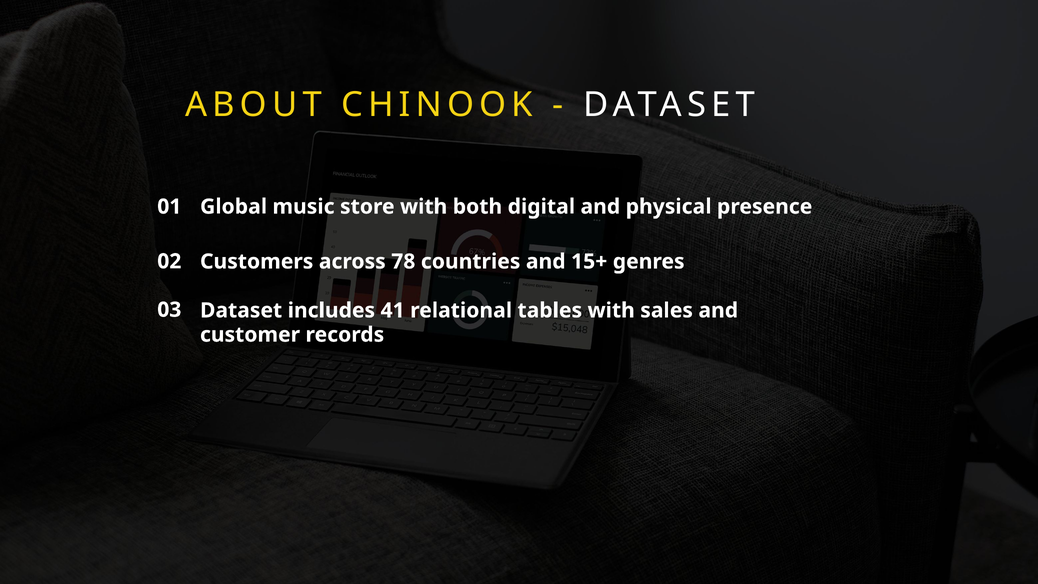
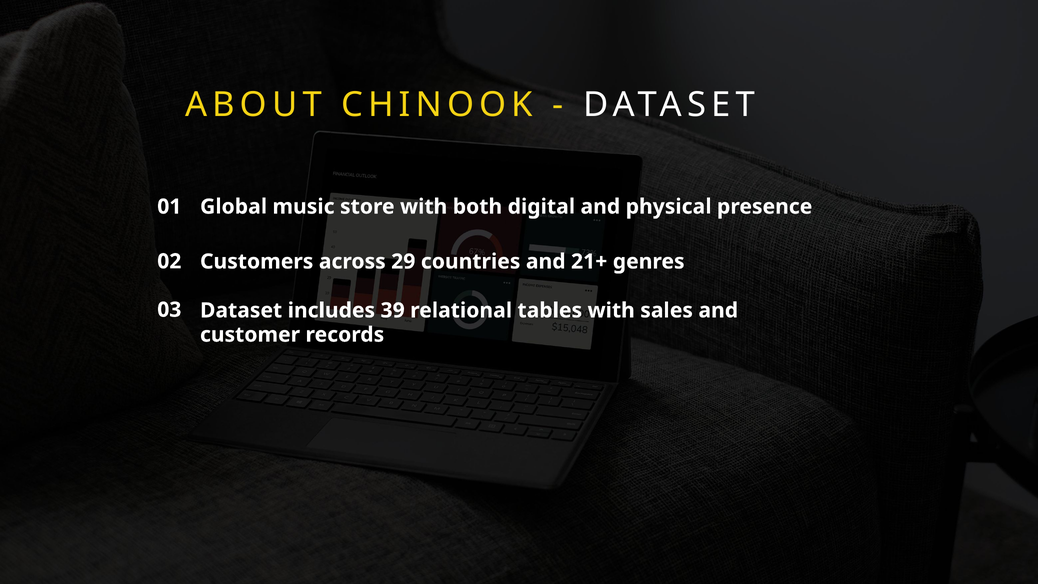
78: 78 -> 29 (403, 262)
15+: 15+ -> 21+ (589, 262)
41: 41 -> 39 (393, 310)
